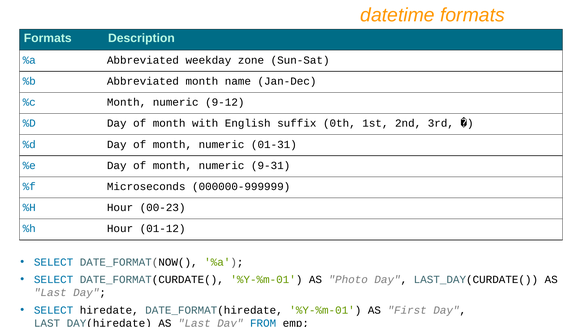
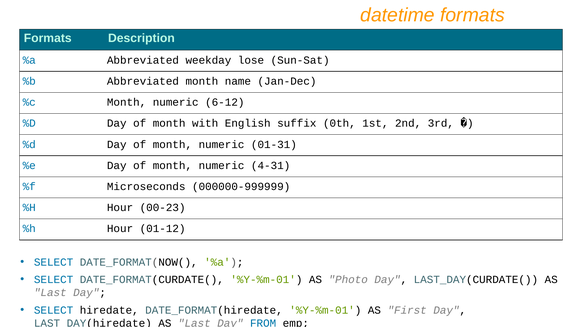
zone: zone -> lose (251, 60)
9-12: 9-12 -> 6-12 (225, 102)
9-31: 9-31 -> 4-31 (271, 166)
